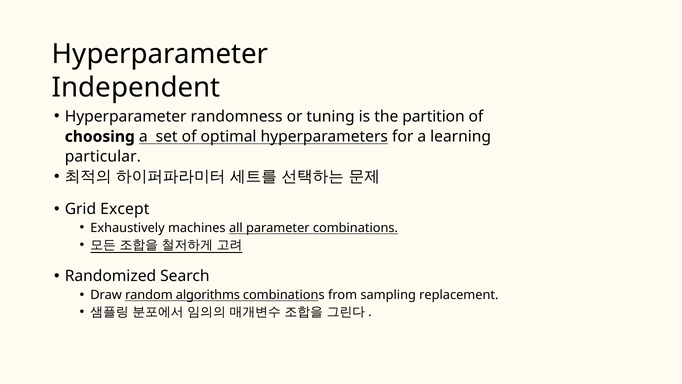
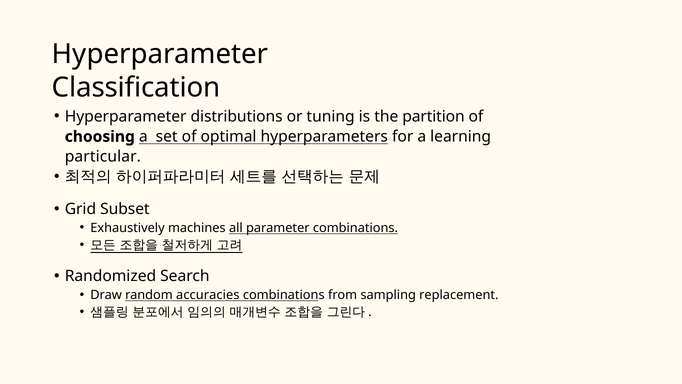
Independent: Independent -> Classification (136, 87)
randomness: randomness -> distributions (237, 116)
Except: Except -> Subset (125, 209)
algorithms: algorithms -> accuracies (208, 295)
